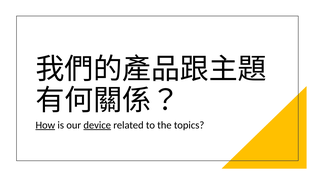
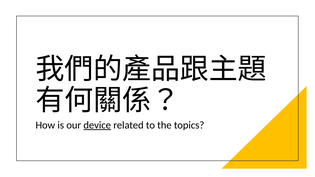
How underline: present -> none (45, 125)
